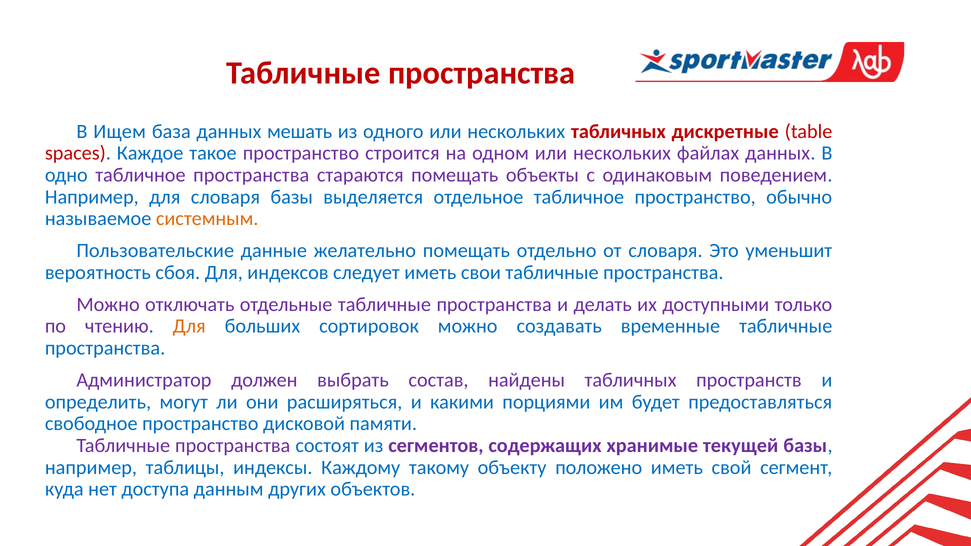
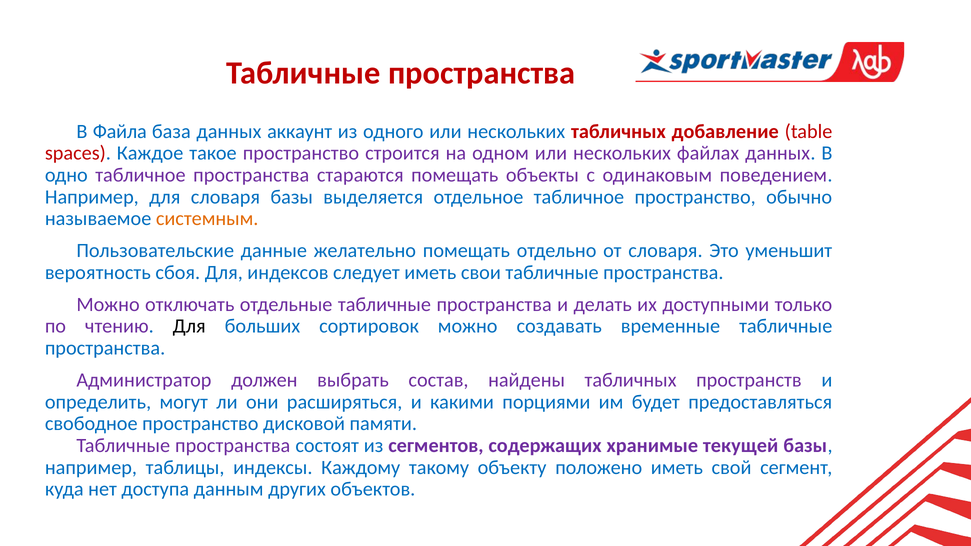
Ищем: Ищем -> Файла (120, 131)
мешать: мешать -> аккаунт (300, 131)
дискретные: дискретные -> добавление (725, 131)
Для colour: orange -> black (189, 326)
